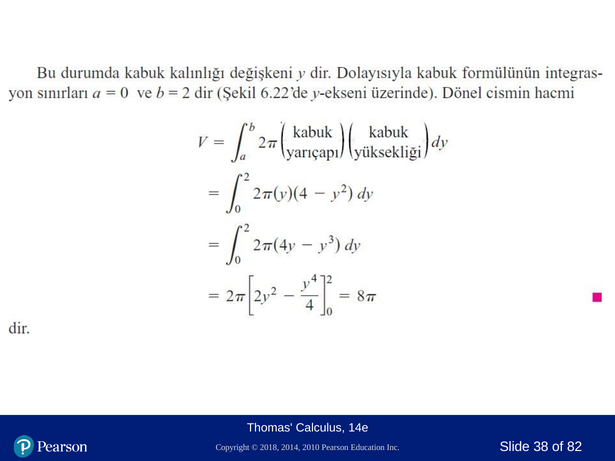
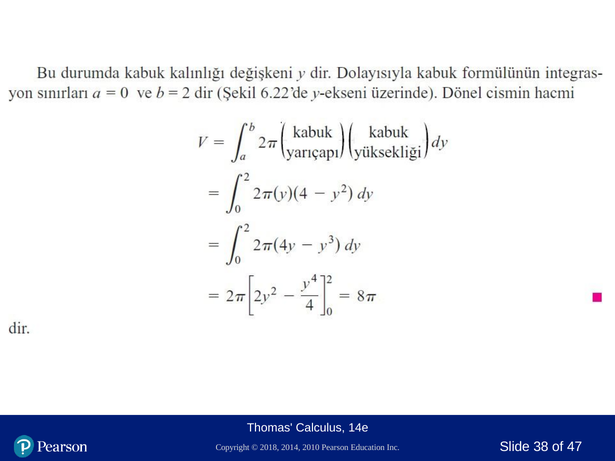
82: 82 -> 47 (575, 447)
